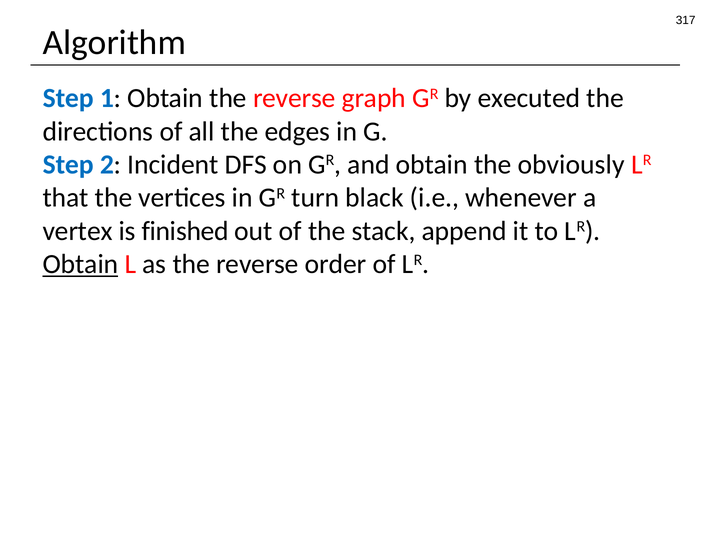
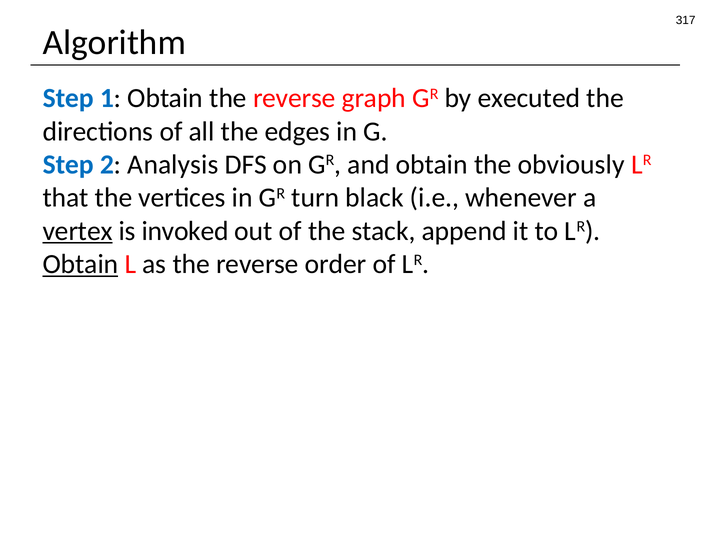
Incident: Incident -> Analysis (173, 165)
vertex underline: none -> present (78, 231)
finished: finished -> invoked (185, 231)
